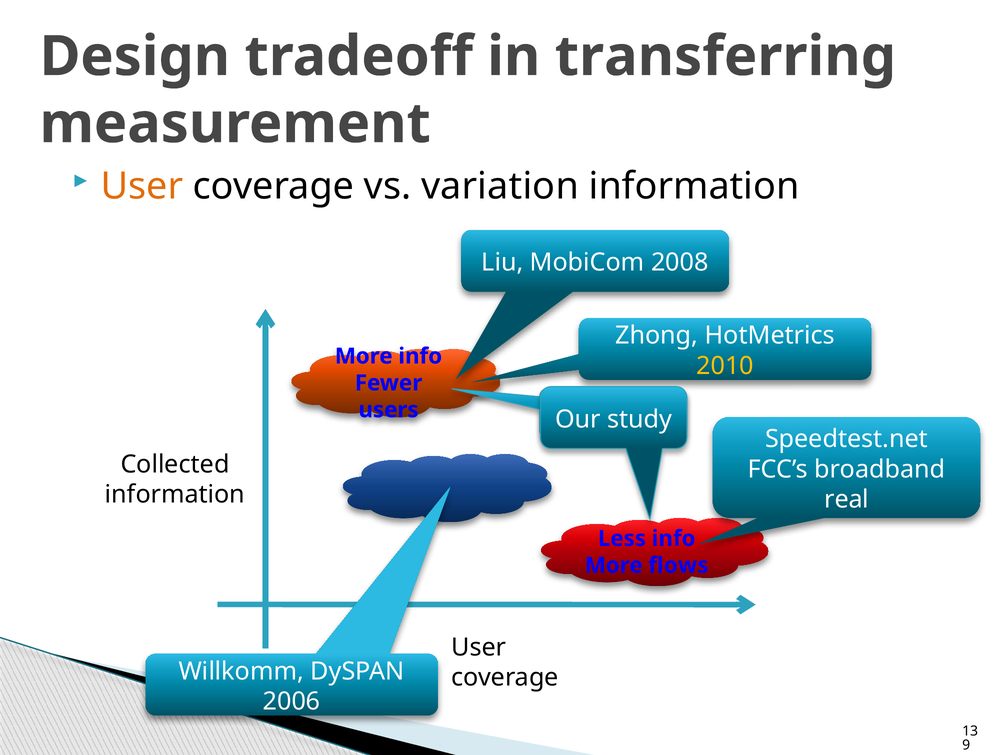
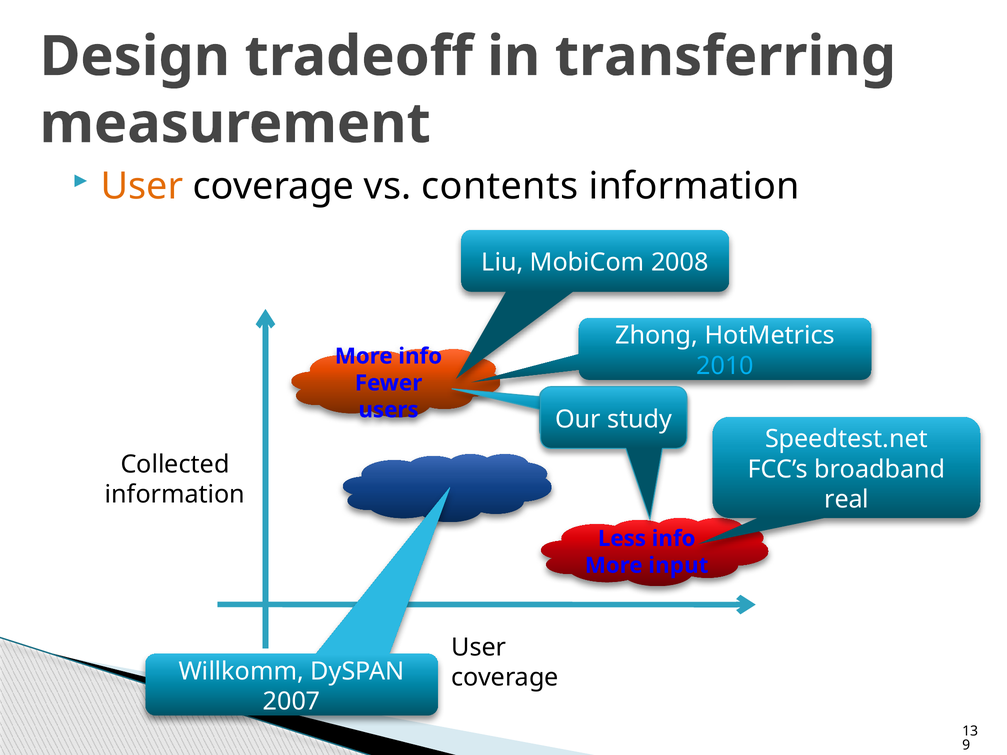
variation: variation -> contents (500, 186)
2010 colour: yellow -> light blue (725, 366)
flows: flows -> input (678, 566)
2006: 2006 -> 2007 (292, 702)
